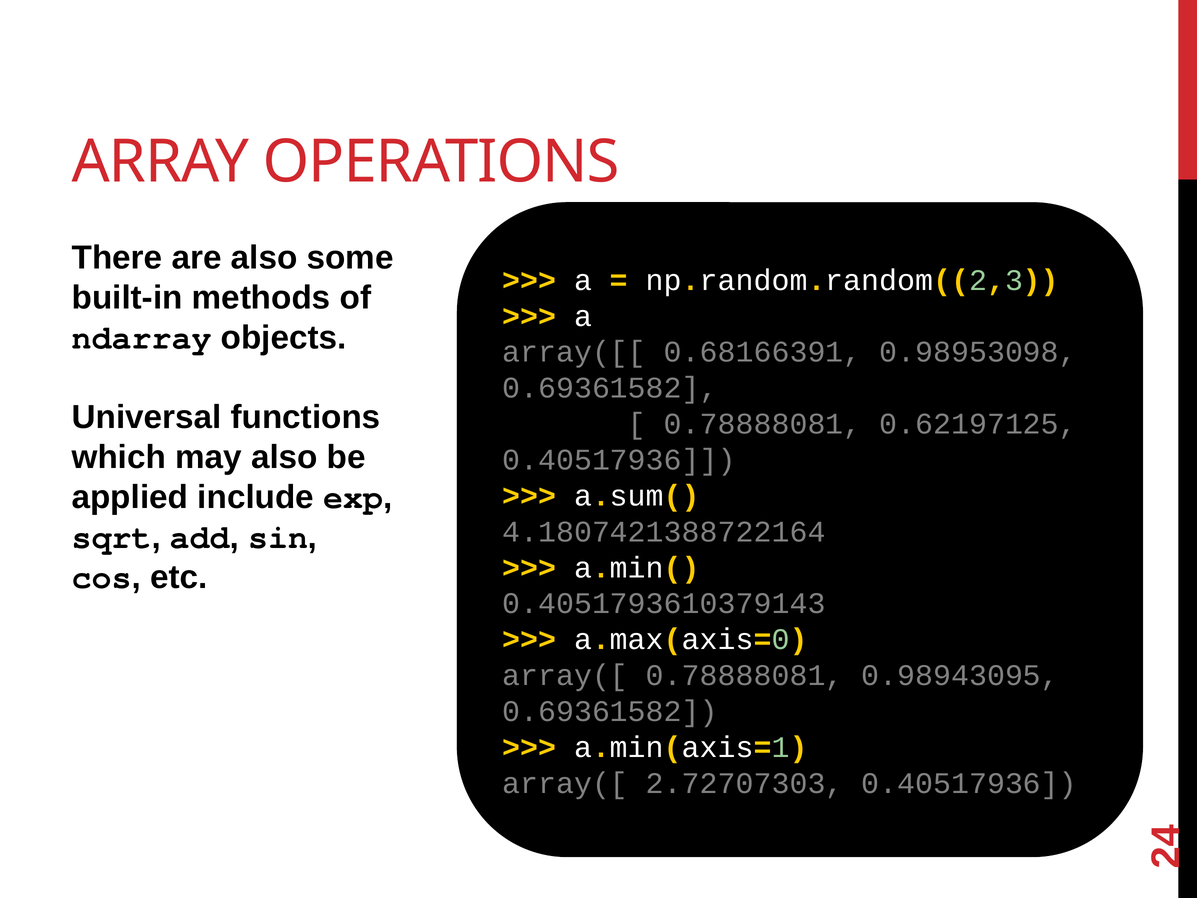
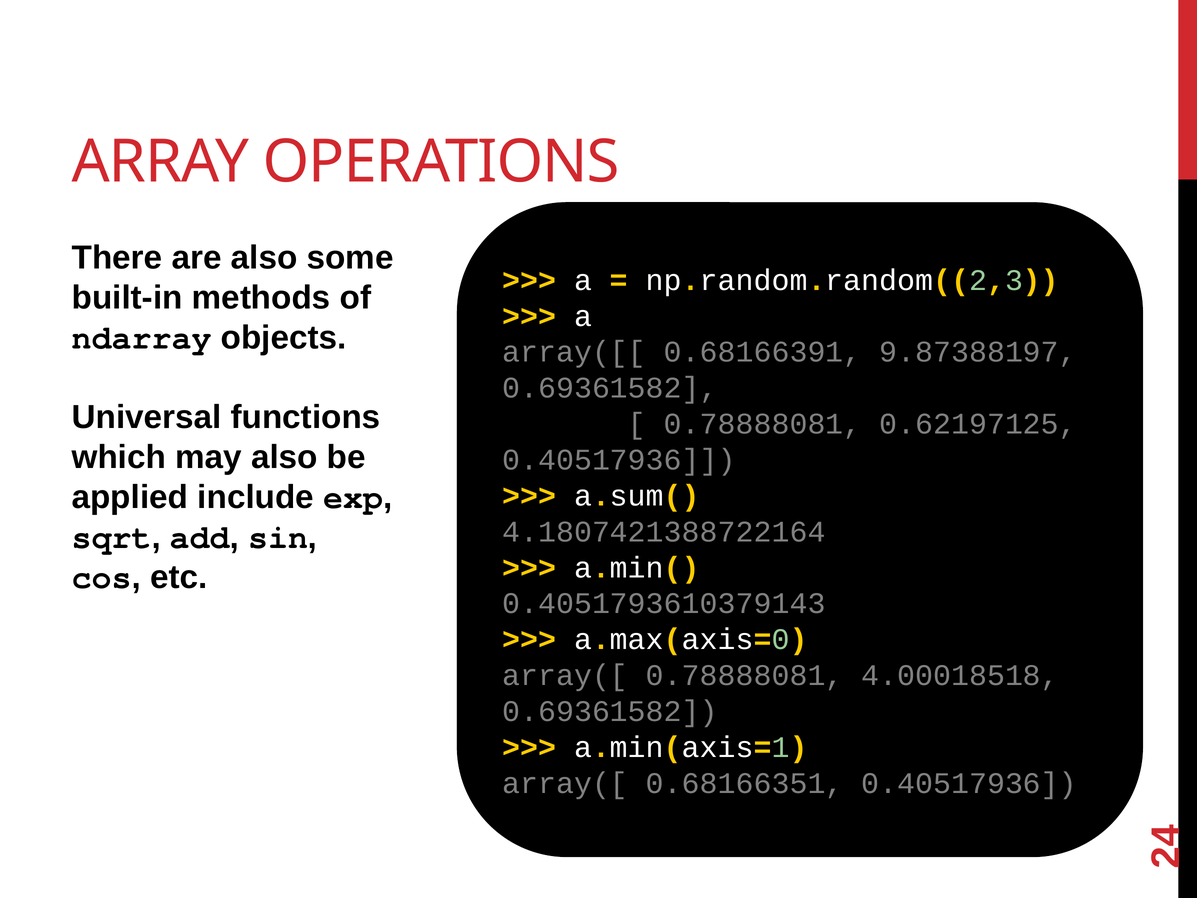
0.98953098: 0.98953098 -> 9.87388197 (978, 352)
0.98943095: 0.98943095 -> 4.00018518 (960, 675)
2.72707303: 2.72707303 -> 0.68166351 (745, 783)
